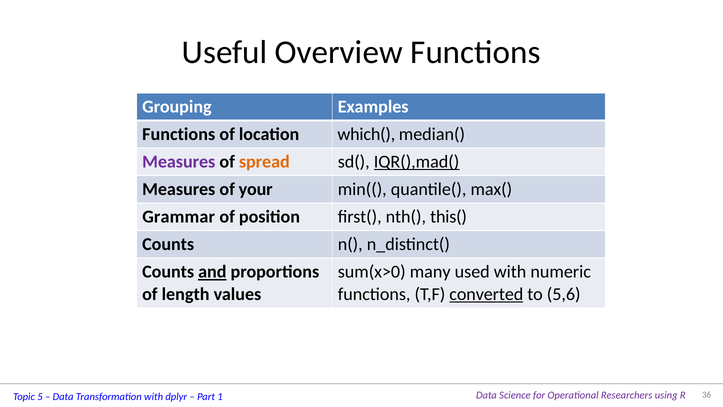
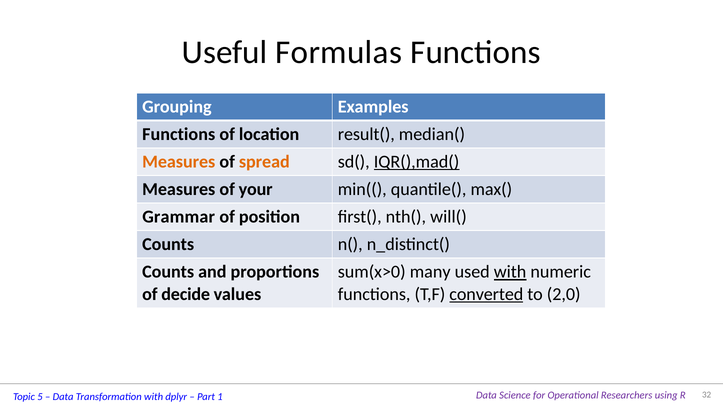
Overview: Overview -> Formulas (339, 52)
which(: which( -> result( (366, 134)
Measures colour: purple -> orange (179, 162)
this(: this( -> will( (448, 217)
and underline: present -> none (212, 272)
with underline: none -> present (510, 272)
length: length -> decide (186, 294)
5,6: 5,6 -> 2,0 (564, 294)
36: 36 -> 32 (707, 395)
